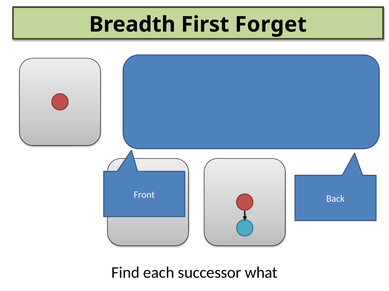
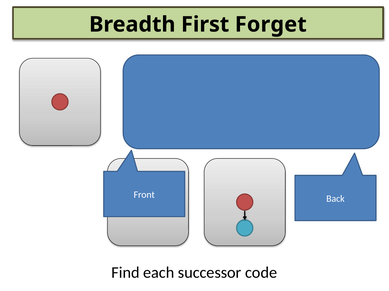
what: what -> code (261, 273)
